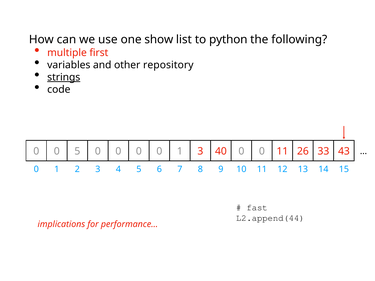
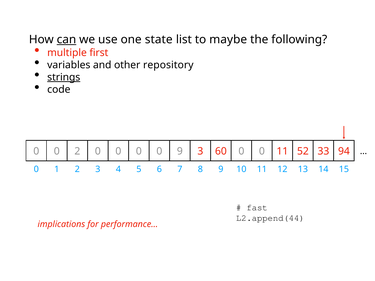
can underline: none -> present (66, 40)
show: show -> state (159, 40)
python: python -> maybe (228, 40)
0 5: 5 -> 2 (77, 151)
0 1: 1 -> 9 (180, 151)
40: 40 -> 60 (221, 151)
26: 26 -> 52 (303, 151)
43: 43 -> 94 (344, 151)
